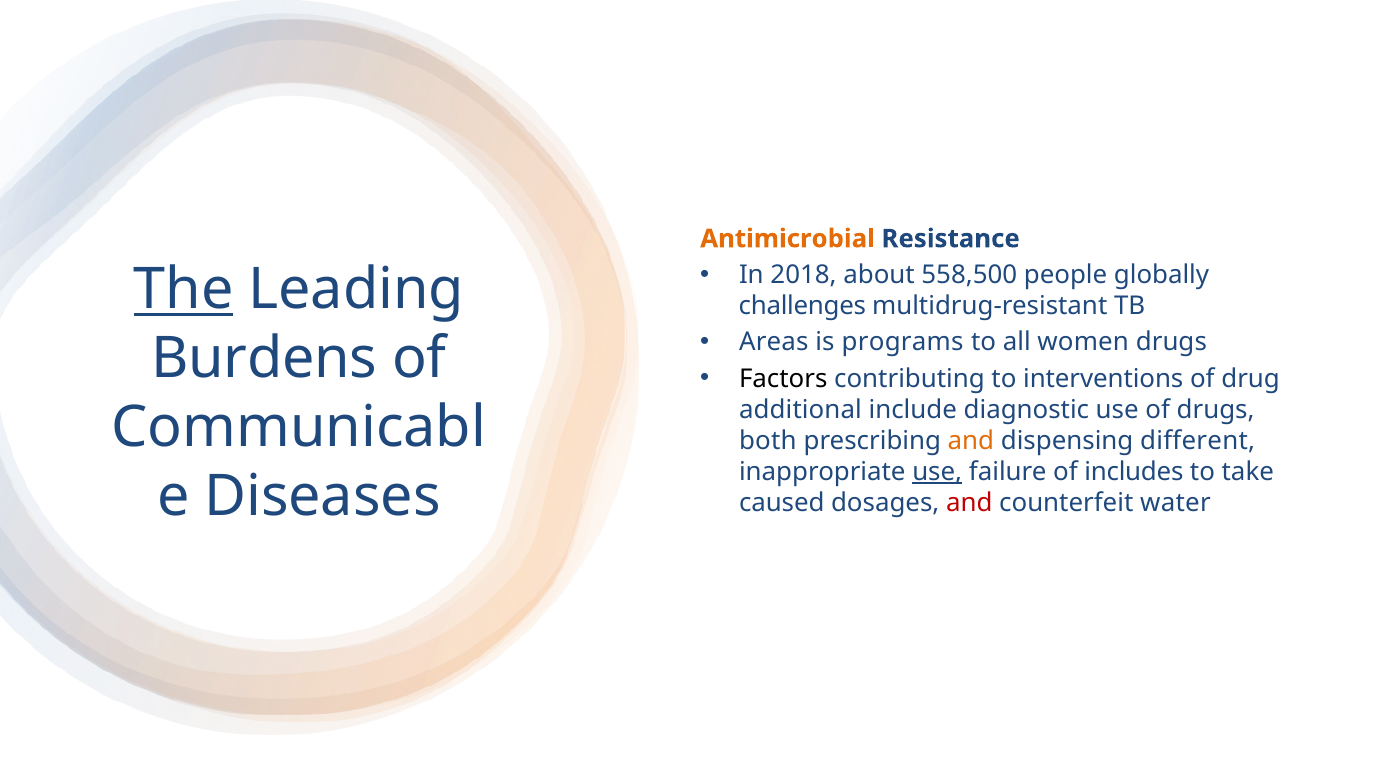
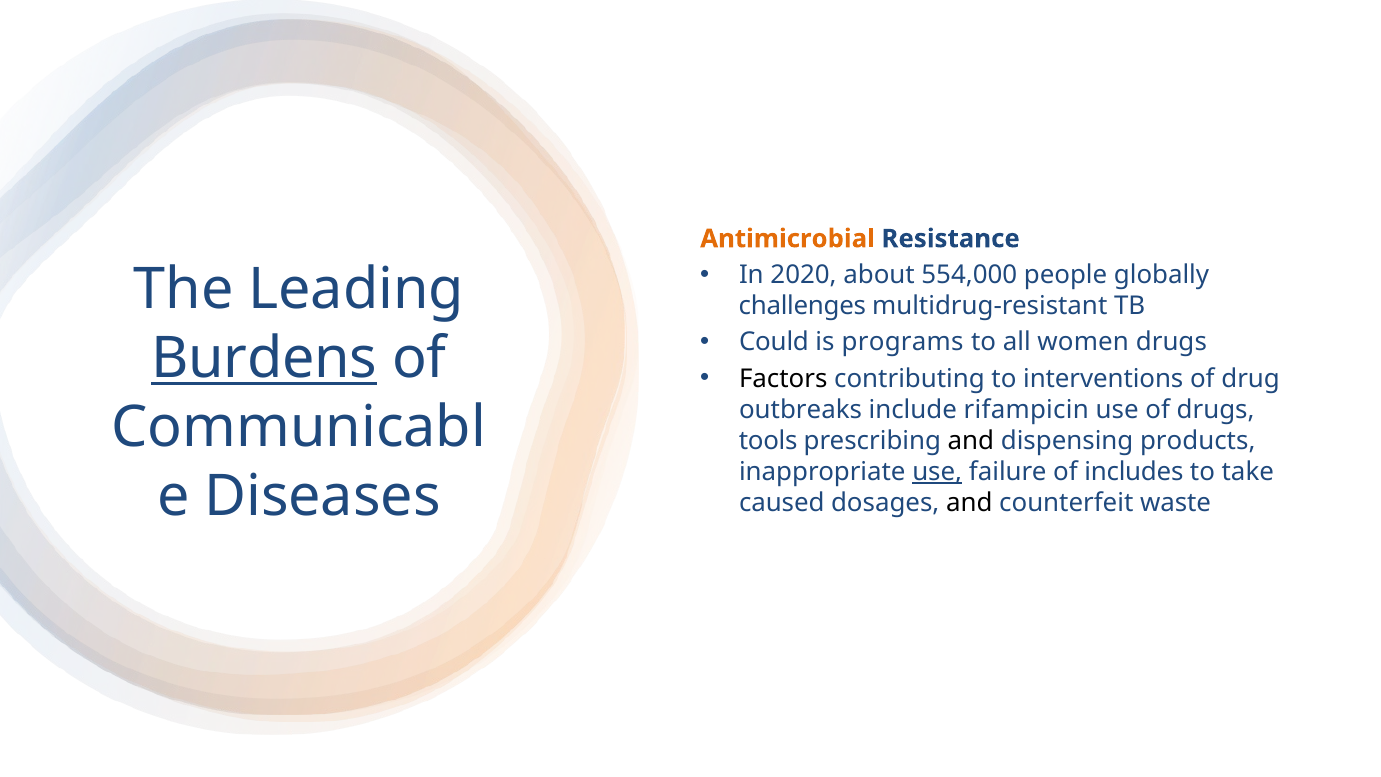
2018: 2018 -> 2020 (804, 275)
558,500: 558,500 -> 554,000 (969, 275)
The underline: present -> none (184, 289)
Areas: Areas -> Could (774, 342)
Burdens underline: none -> present (264, 358)
additional: additional -> outbreaks (801, 410)
diagnostic: diagnostic -> rifampicin (1026, 410)
both: both -> tools (768, 441)
and colour: orange -> black (971, 441)
different: different -> products (1198, 441)
and colour: red -> black (969, 503)
water: water -> waste (1176, 503)
